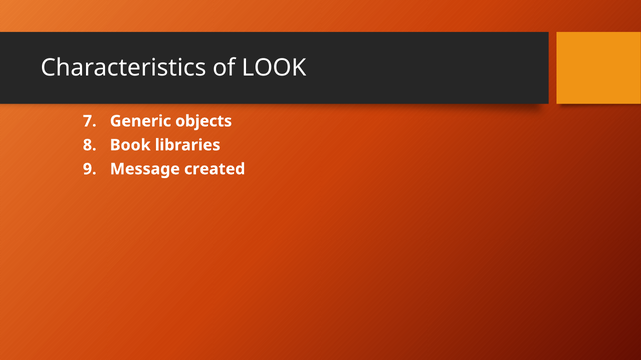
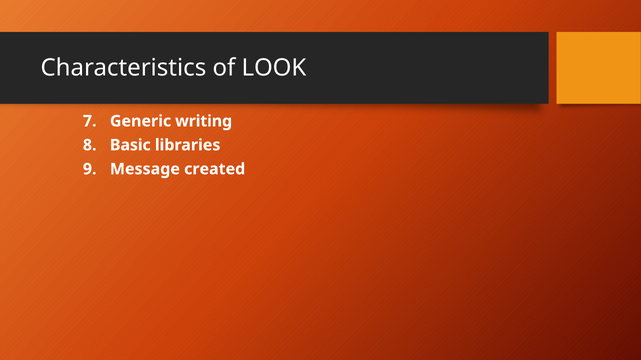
objects: objects -> writing (204, 121)
Book: Book -> Basic (130, 145)
